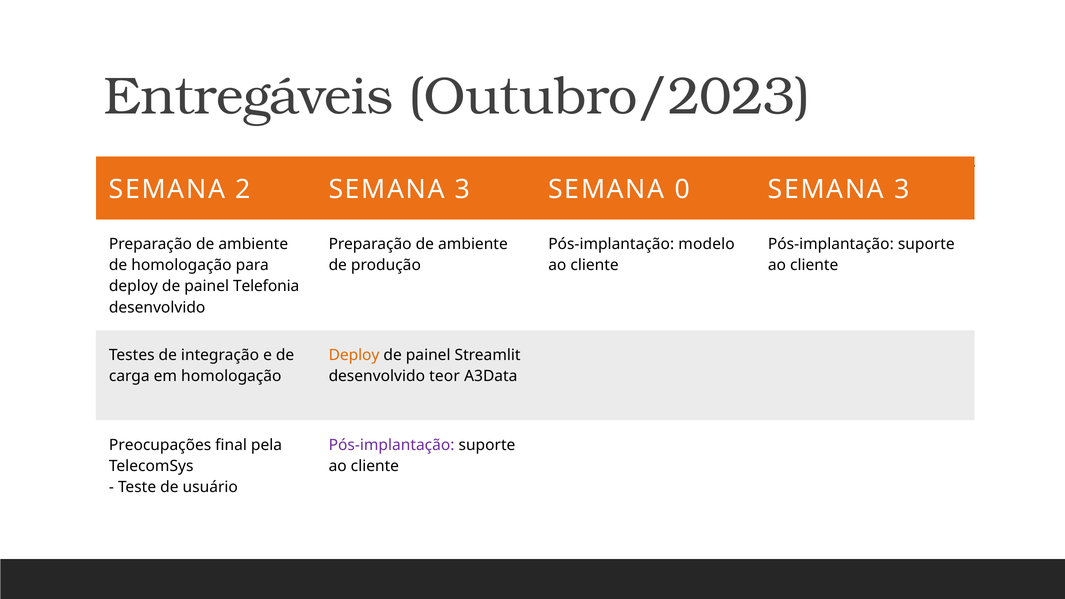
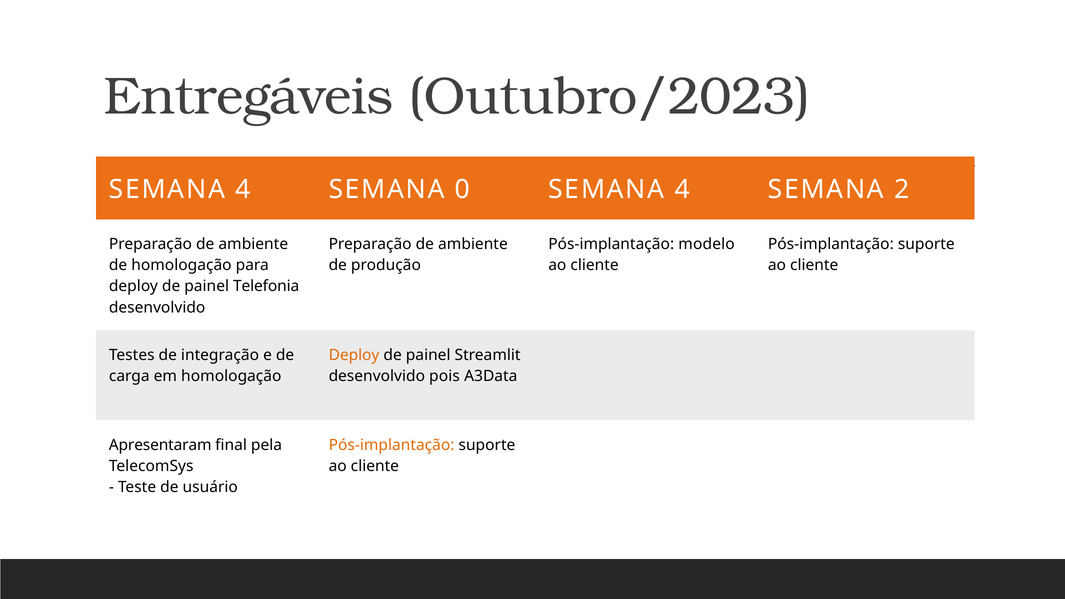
2: 2 -> 4 (243, 189)
3: 3 -> 0 (463, 189)
0: 0 -> 4 (682, 189)
3: 3 -> 2 (902, 189)
teor: teor -> pois (444, 376)
Preocupações: Preocupações -> Apresentaram (160, 445)
Pós-implantação colour: purple -> orange (392, 445)
